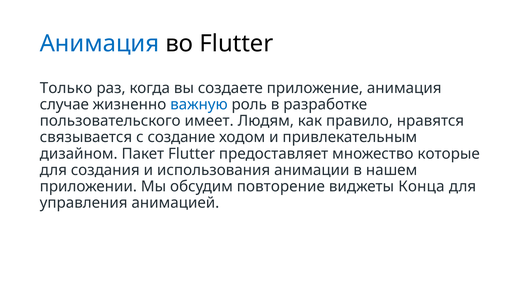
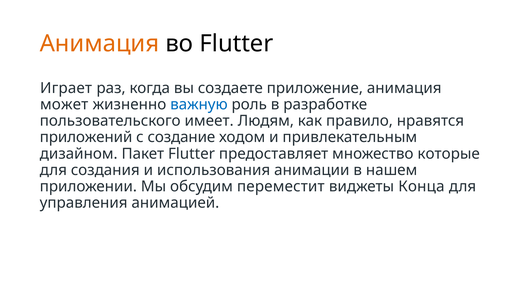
Анимация colour: blue -> orange (99, 44)
Только: Только -> Играет (66, 88)
случае: случае -> может (64, 105)
связывается: связывается -> приложений (86, 137)
повторение: повторение -> переместит (281, 187)
